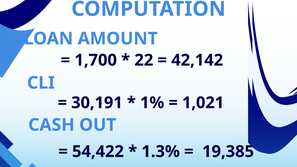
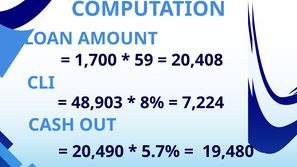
22: 22 -> 59 (144, 60)
42,142: 42,142 -> 20,408 (197, 60)
30,191: 30,191 -> 48,903 (97, 103)
1%: 1% -> 8% (152, 103)
1,021: 1,021 -> 7,224 (203, 103)
54,422: 54,422 -> 20,490 (98, 152)
1.3%: 1.3% -> 5.7% (161, 152)
19,385: 19,385 -> 19,480 (228, 152)
